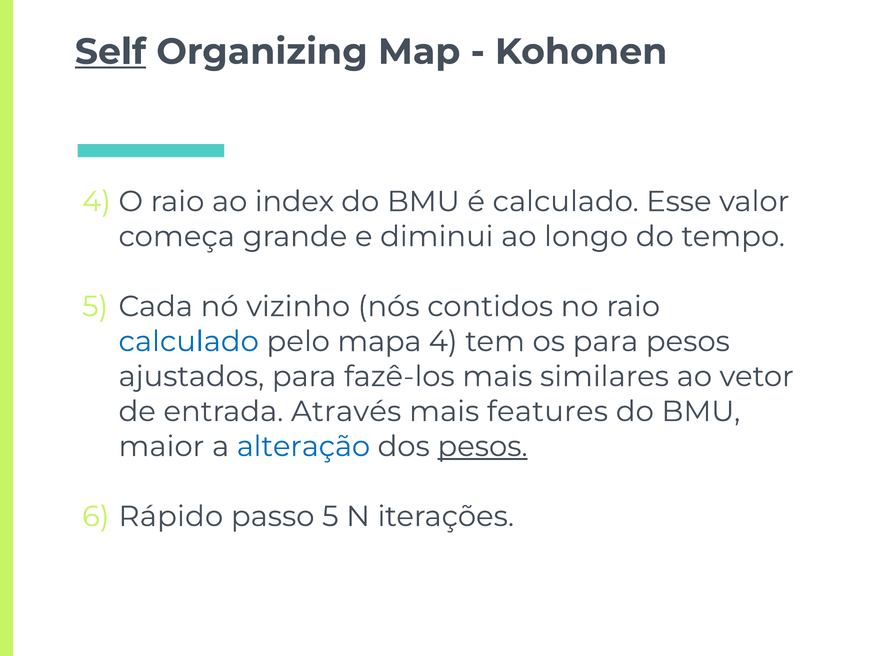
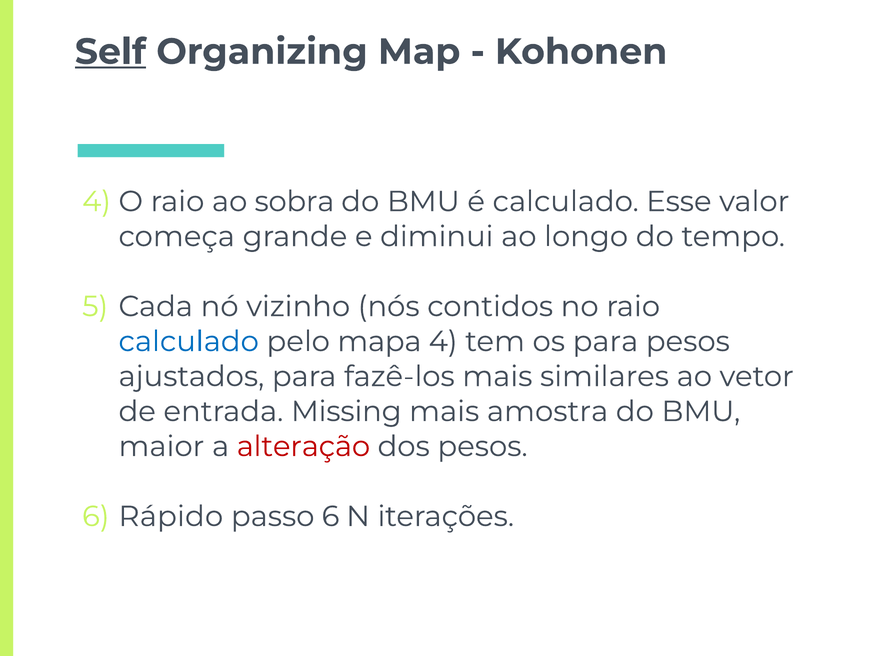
index: index -> sobra (294, 201)
Através: Através -> Missing (346, 411)
features: features -> amostra (548, 411)
alteração colour: blue -> red (303, 446)
pesos underline: present -> none (483, 446)
passo 5: 5 -> 6 (331, 516)
